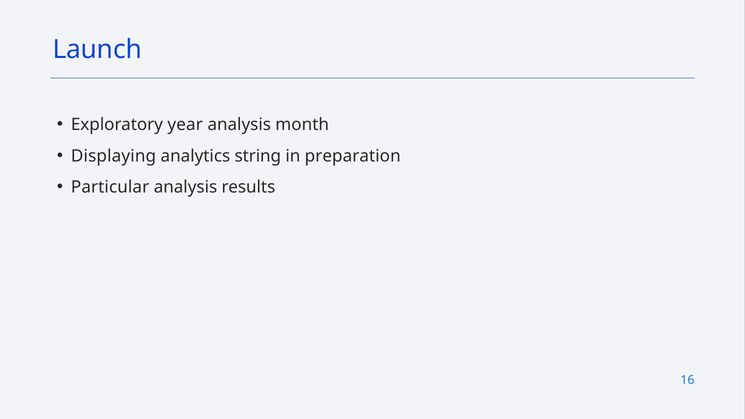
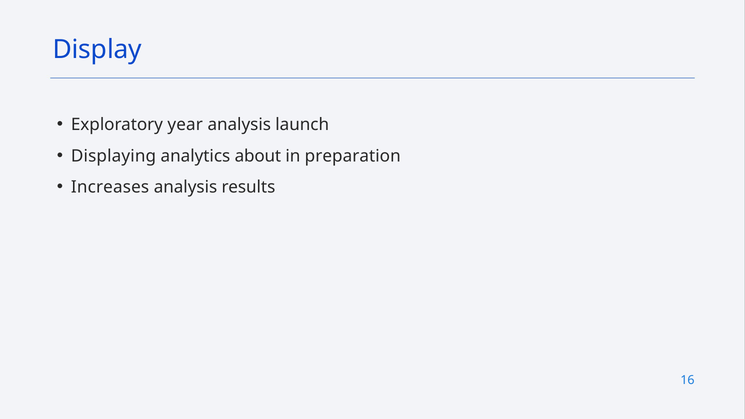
Launch: Launch -> Display (97, 50)
month: month -> launch (302, 125)
string: string -> about (258, 156)
Particular: Particular -> Increases (110, 187)
